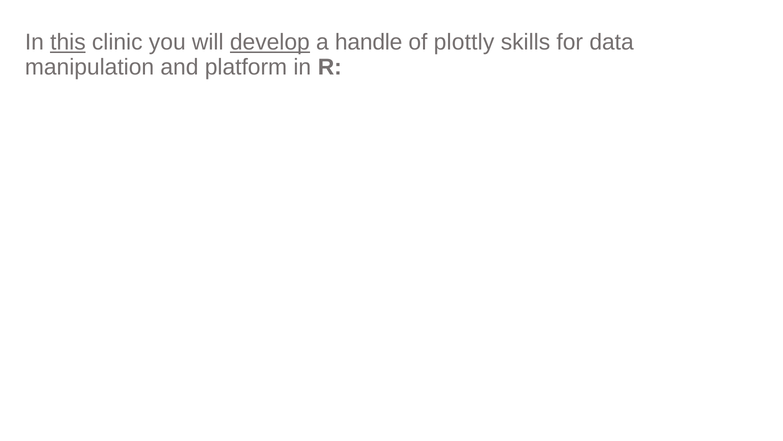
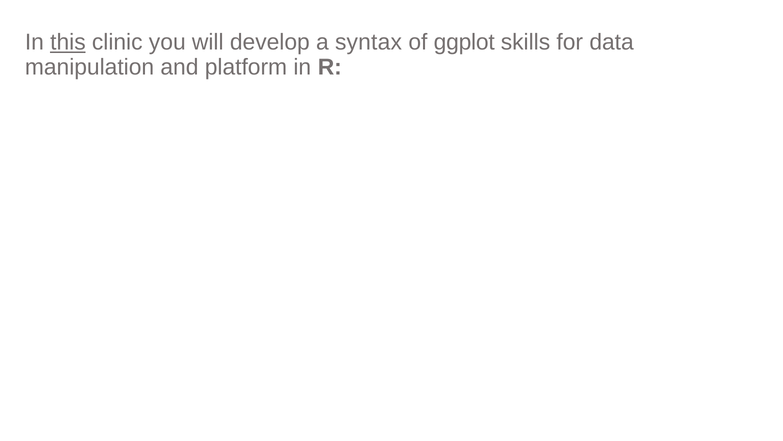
develop underline: present -> none (270, 42)
handle: handle -> syntax (368, 42)
plottly: plottly -> ggplot (464, 42)
